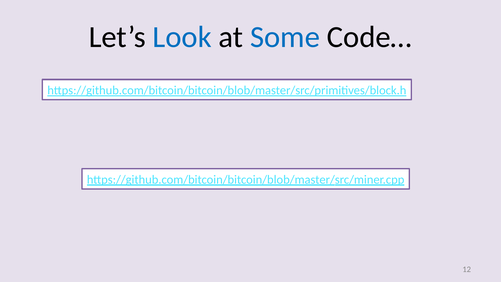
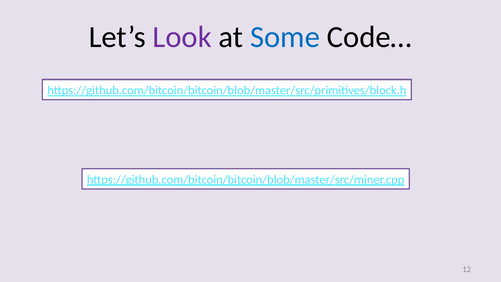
Look colour: blue -> purple (182, 37)
